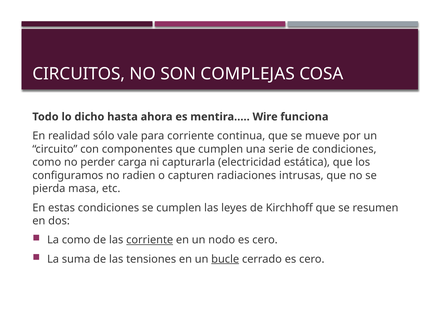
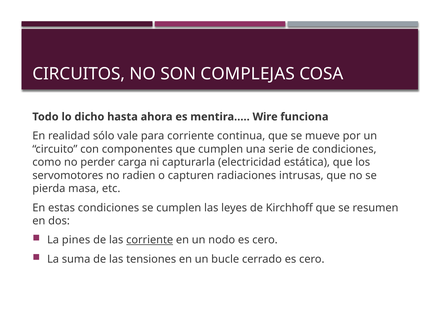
configuramos: configuramos -> servomotores (68, 175)
La como: como -> pines (76, 240)
bucle underline: present -> none (225, 259)
